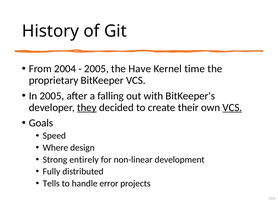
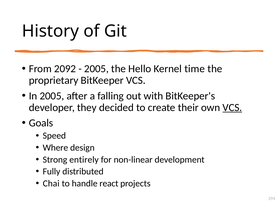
2004: 2004 -> 2092 (65, 69)
Have: Have -> Hello (140, 69)
they underline: present -> none (87, 108)
Tells: Tells -> Chai (51, 184)
error: error -> react (109, 184)
